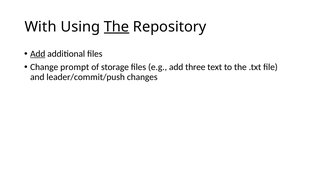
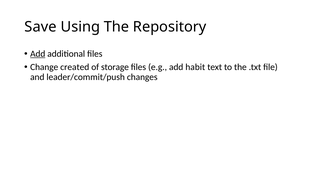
With: With -> Save (41, 27)
The underline: present -> none (117, 27)
prompt: prompt -> created (75, 67)
three: three -> habit (195, 67)
